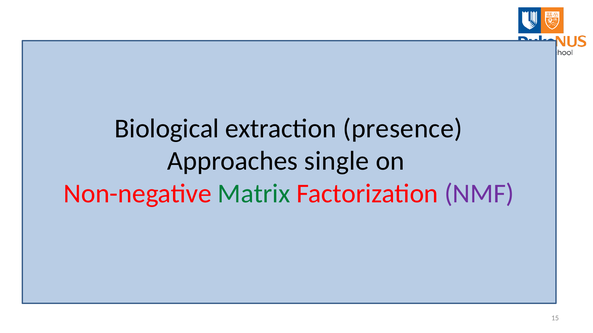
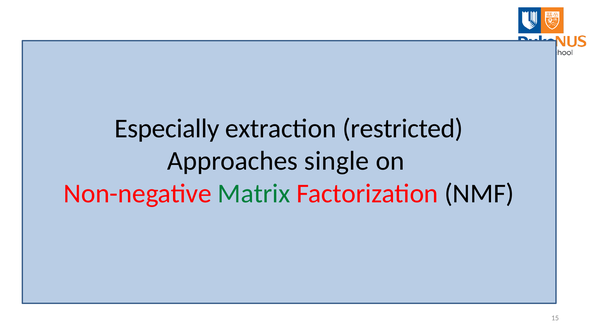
Biological: Biological -> Especially (167, 129)
presence: presence -> restricted (403, 129)
NMF colour: purple -> black (479, 194)
